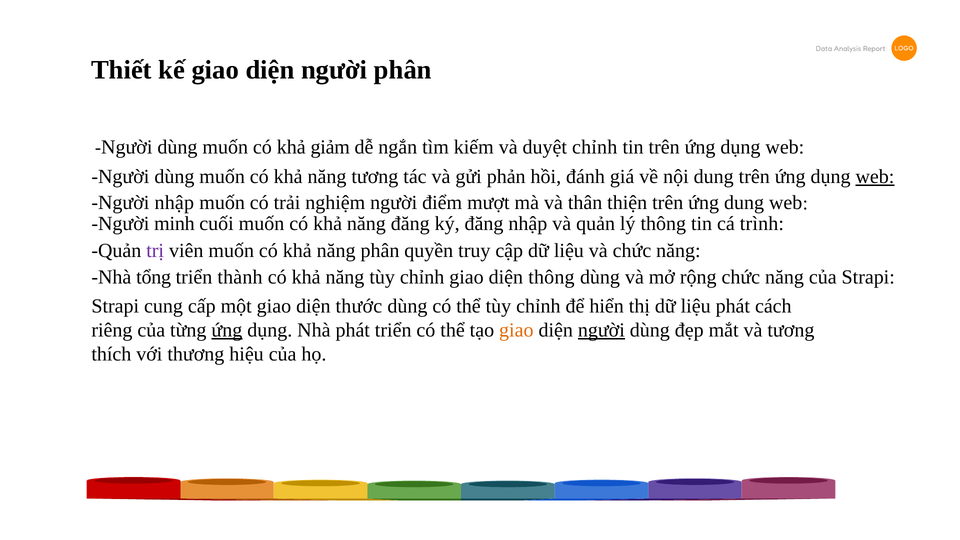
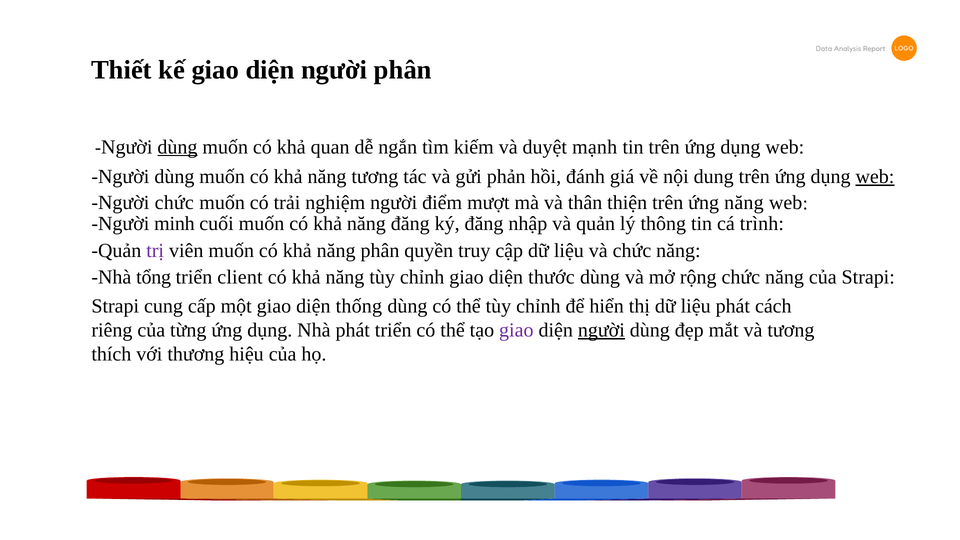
dùng underline: none -> present (177, 147)
giảm: giảm -> quan (330, 147)
duyệt chỉnh: chỉnh -> mạnh (595, 147)
Người nhập: nhập -> chức (174, 203)
ứng dung: dung -> năng (744, 203)
thành: thành -> client (240, 277)
diện thông: thông -> thước (551, 277)
thước: thước -> thống (359, 306)
ứng underline: present -> none (227, 330)
giao colour: orange -> purple (516, 330)
